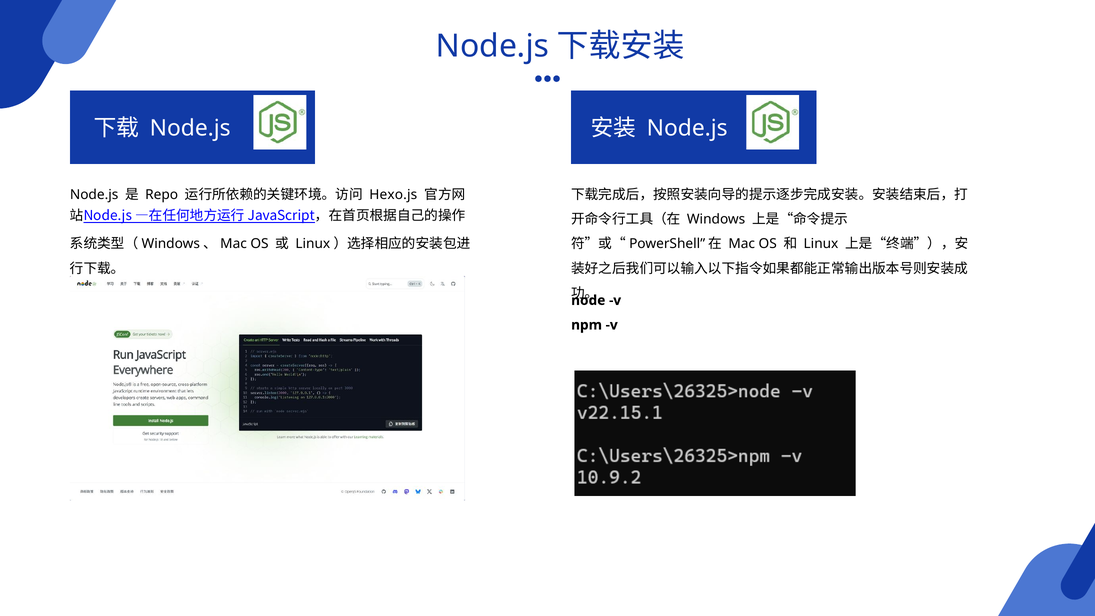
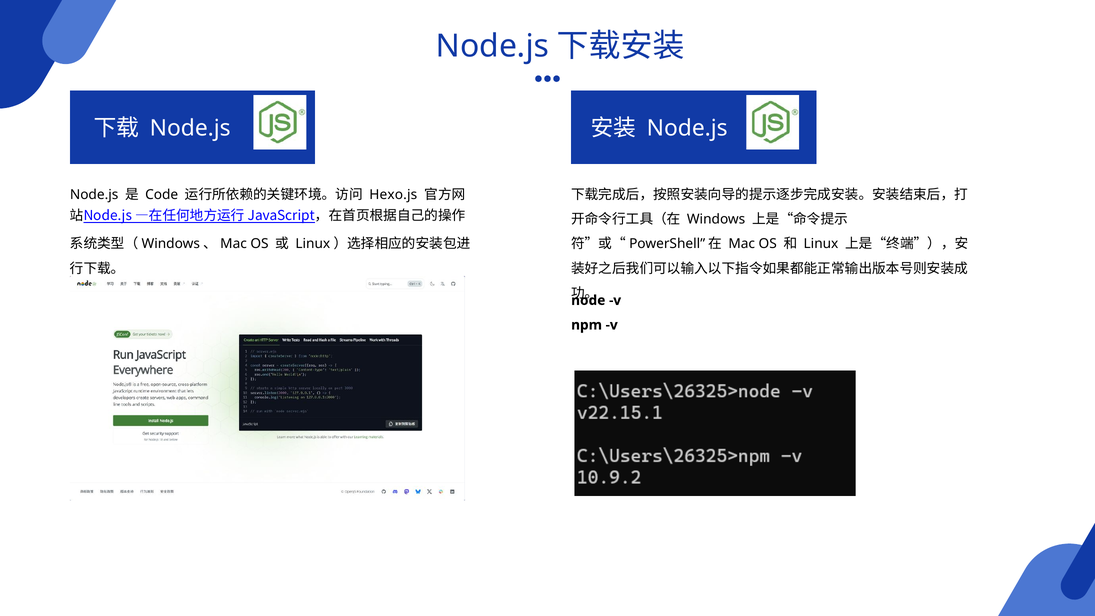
Repo: Repo -> Code (162, 195)
